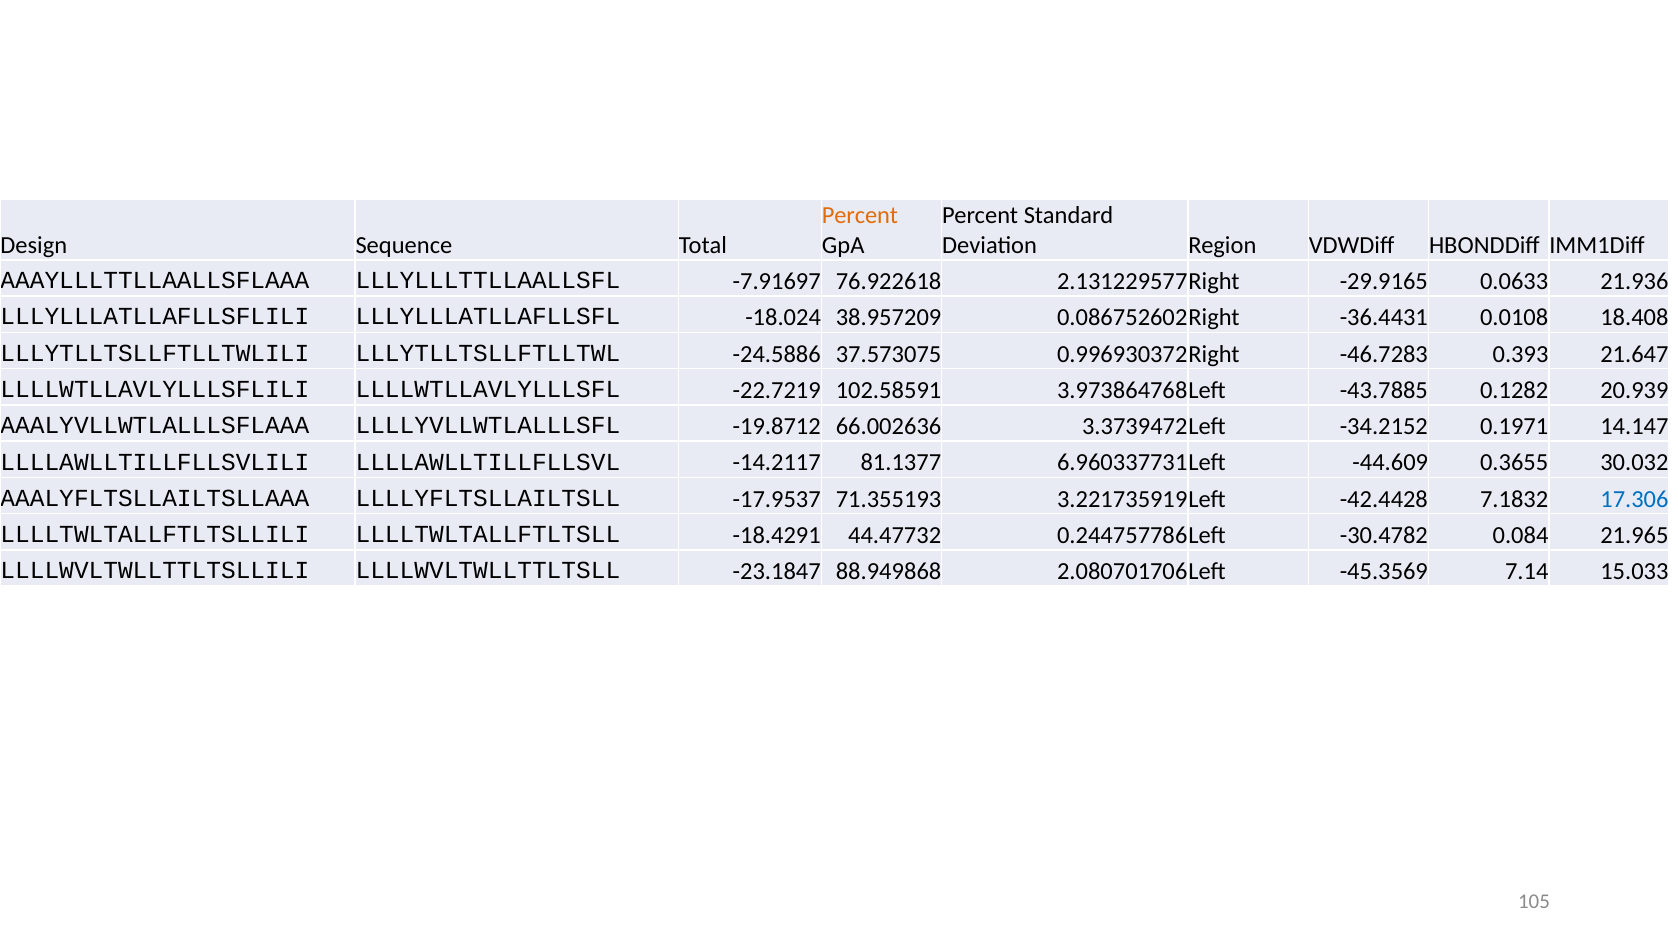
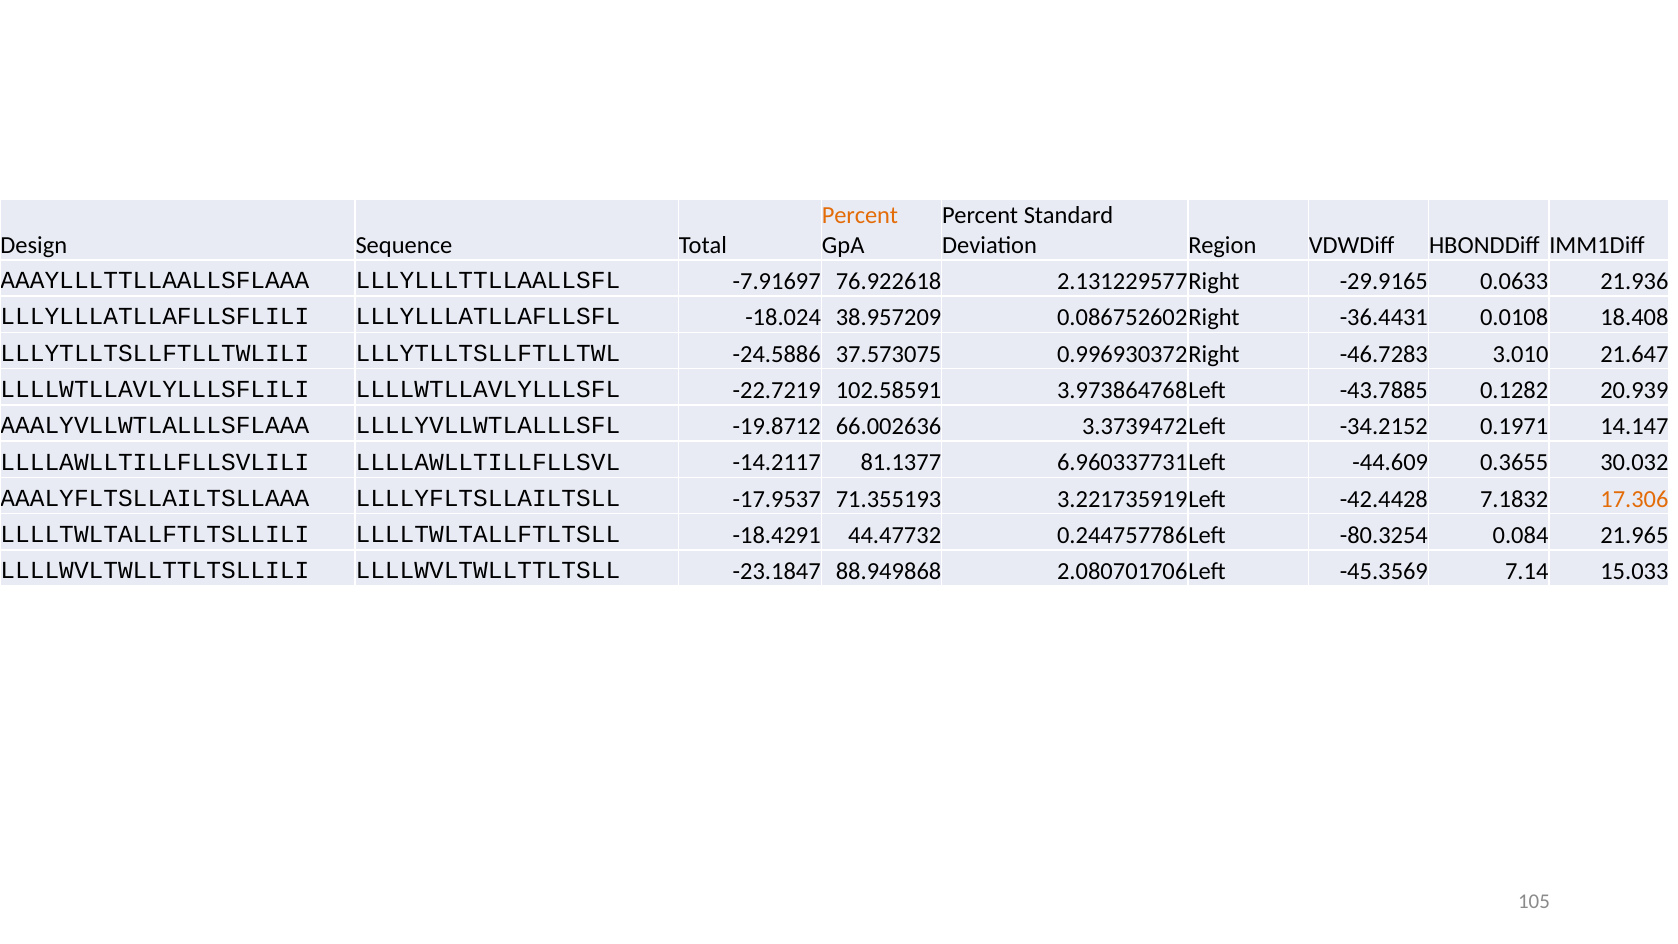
0.393: 0.393 -> 3.010 (1521, 354)
17.306 colour: blue -> orange (1634, 499)
-30.4782: -30.4782 -> -80.3254 (1384, 535)
